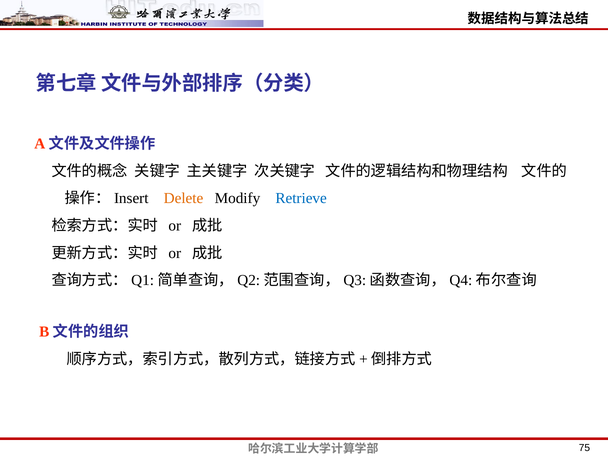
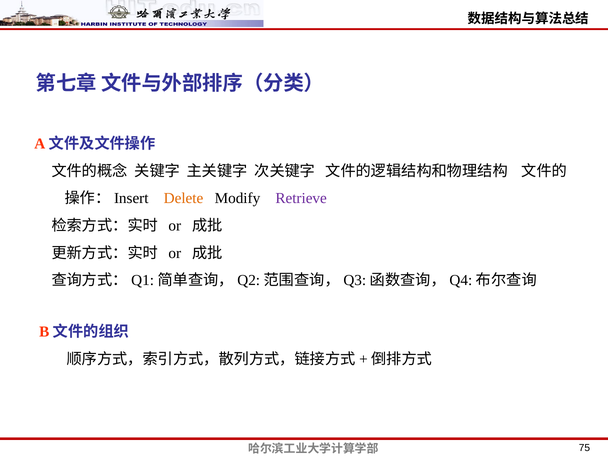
Retrieve colour: blue -> purple (301, 198)
